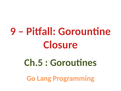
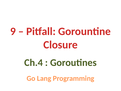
Ch.5: Ch.5 -> Ch.4 (34, 62)
